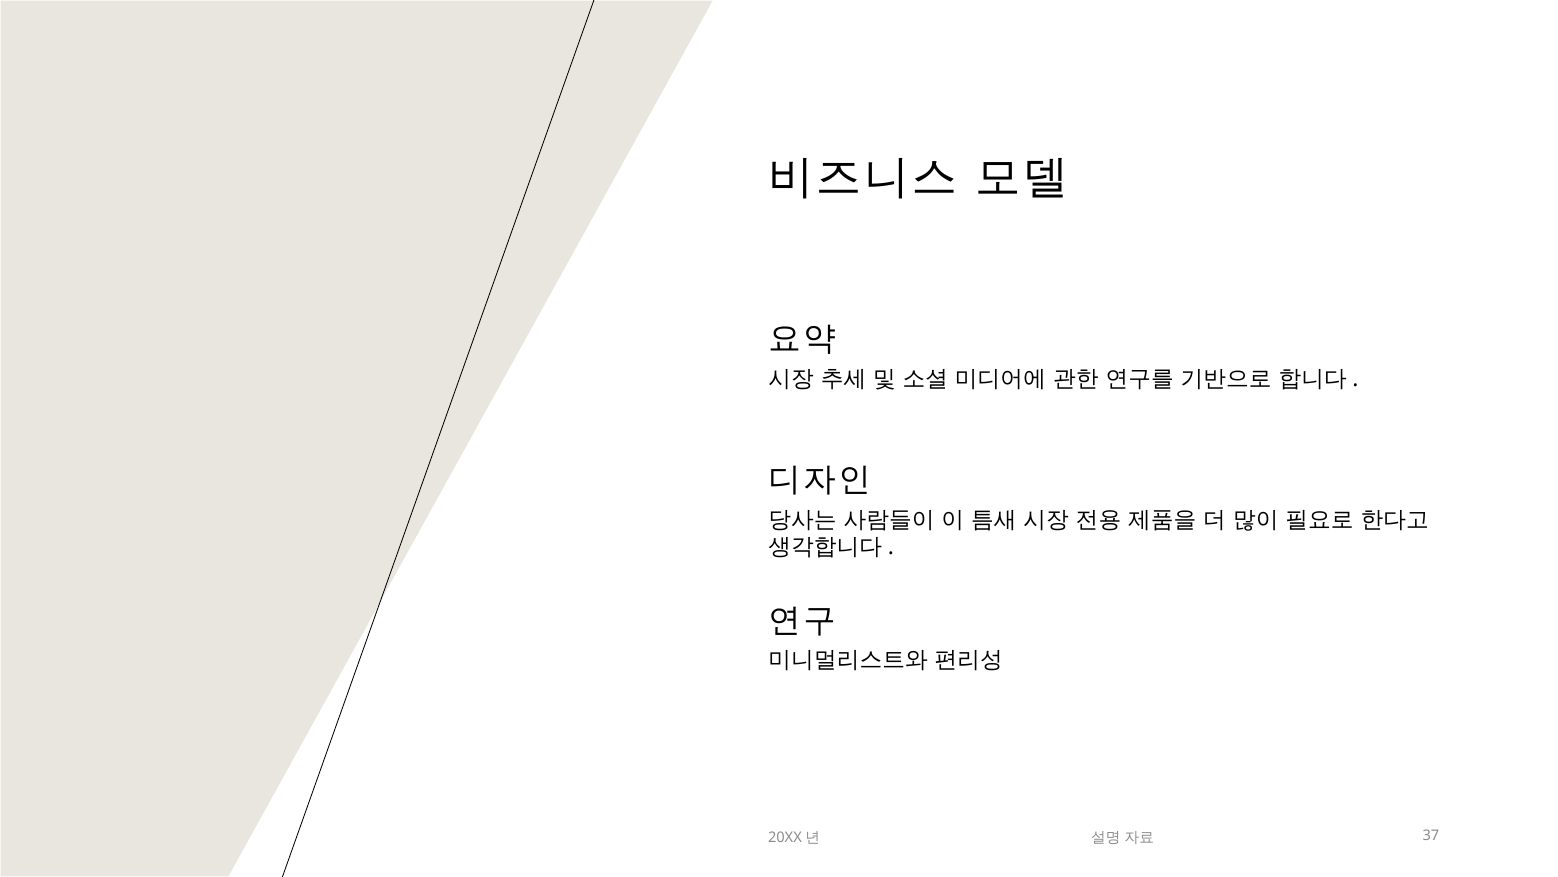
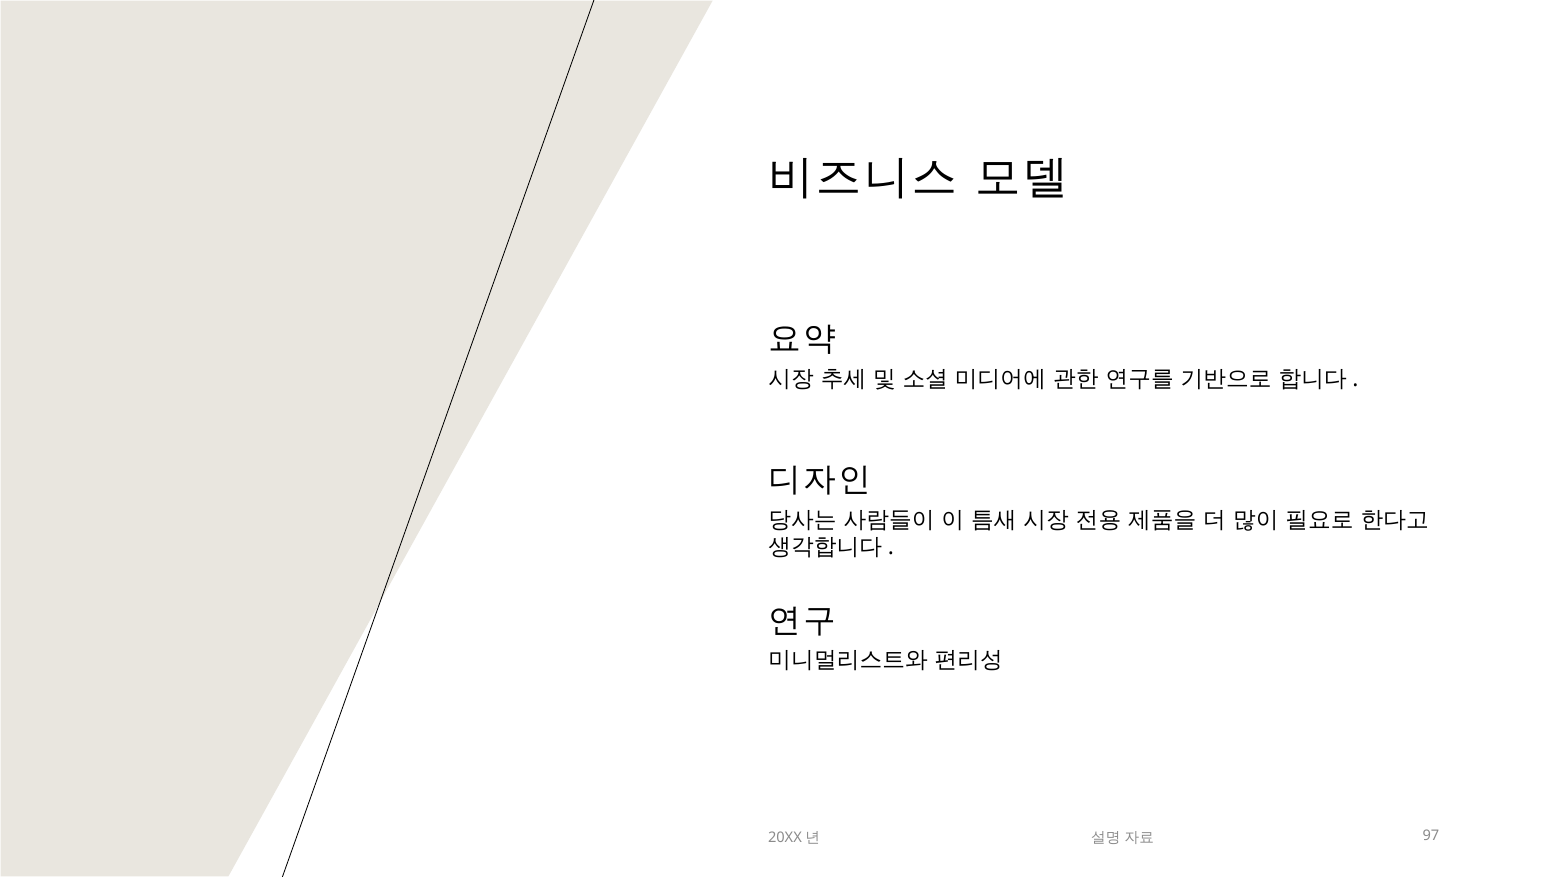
37: 37 -> 97 (1431, 835)
